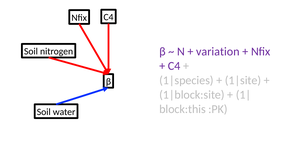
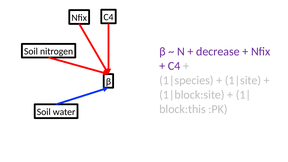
variation: variation -> decrease (218, 52)
